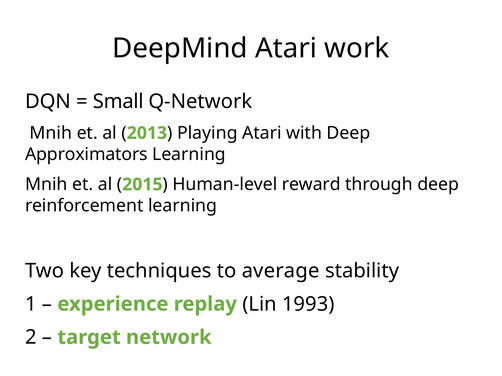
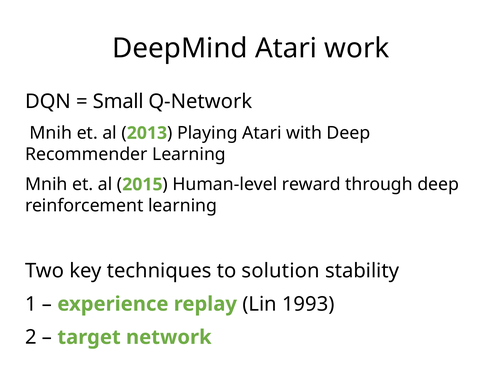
Approximators: Approximators -> Recommender (86, 154)
average: average -> solution (281, 271)
